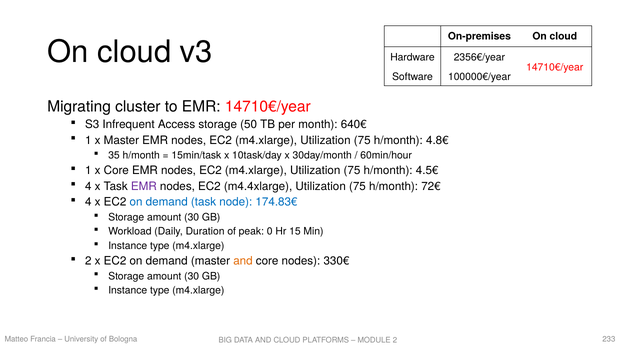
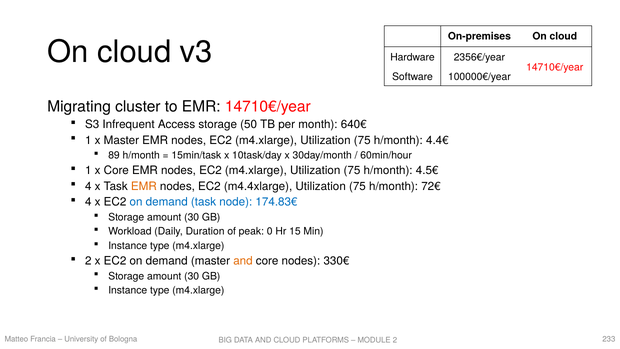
4.8€: 4.8€ -> 4.4€ (437, 140)
35: 35 -> 89 (114, 155)
EMR colour: purple -> orange (144, 186)
